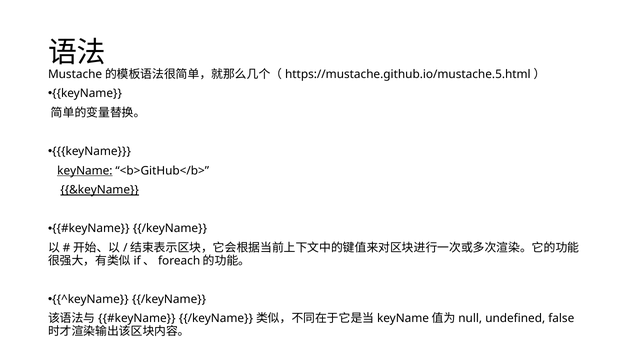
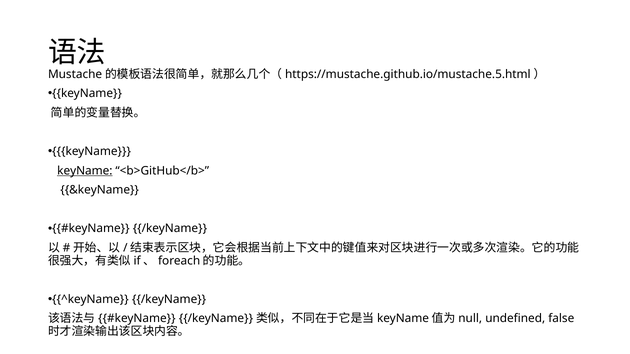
&keyName underline: present -> none (100, 190)
